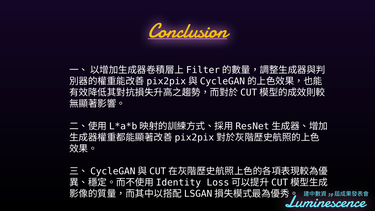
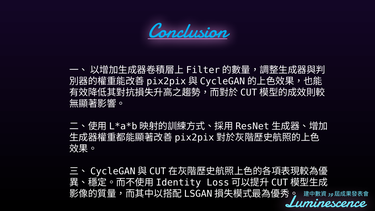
Conclusion colour: yellow -> light blue (188, 31)
